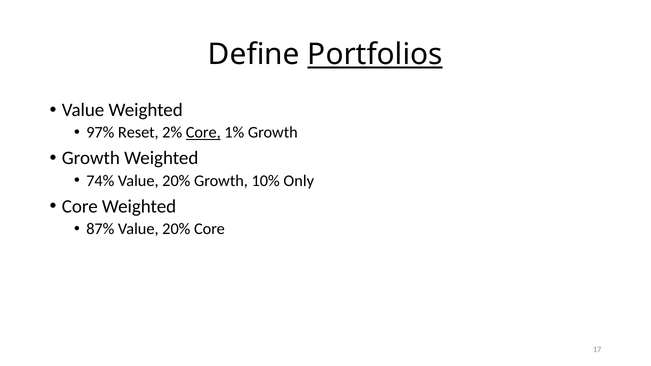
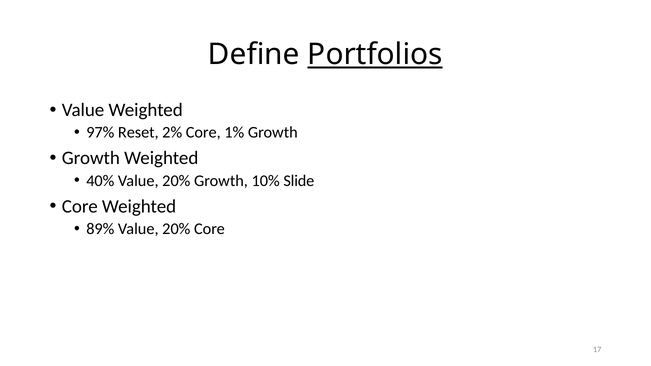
Core underline: present -> none (203, 133)
74%: 74% -> 40% (100, 181)
Only: Only -> Slide (299, 181)
87%: 87% -> 89% (100, 229)
